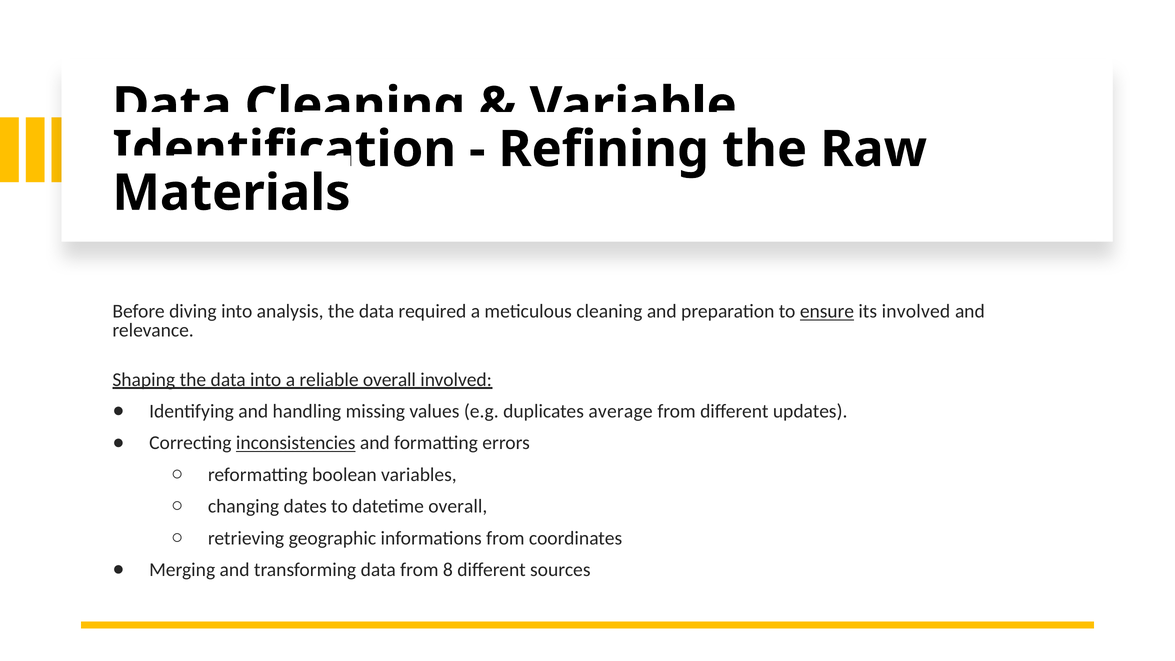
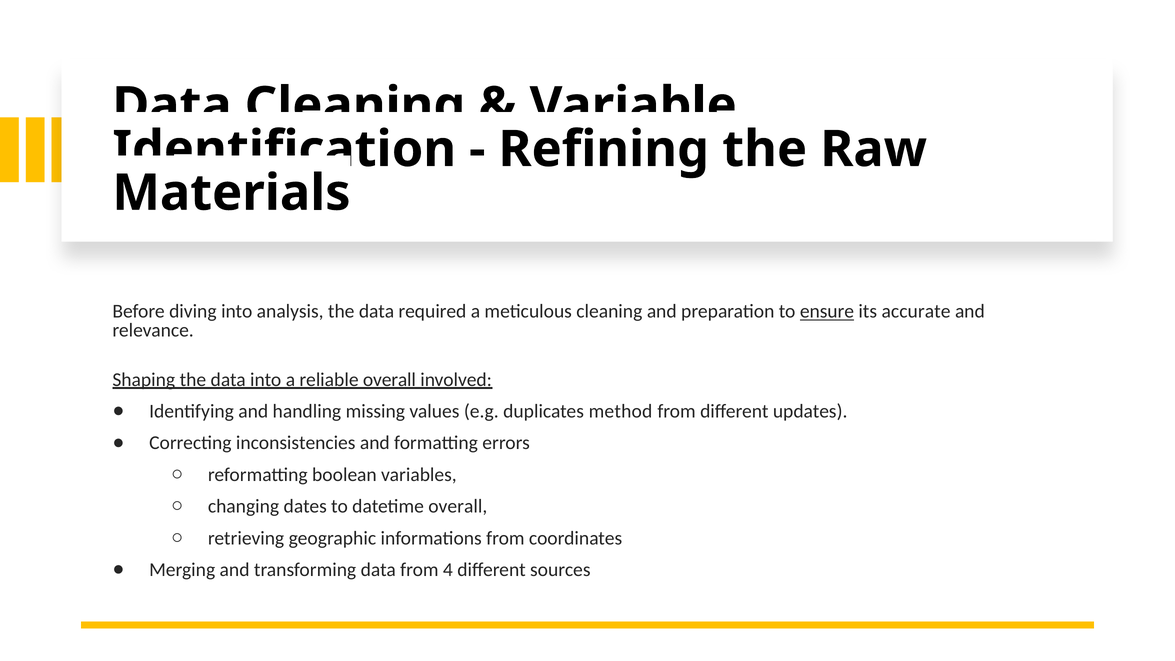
its involved: involved -> accurate (916, 311)
average: average -> method (621, 411)
inconsistencies underline: present -> none (296, 443)
8: 8 -> 4 (448, 570)
